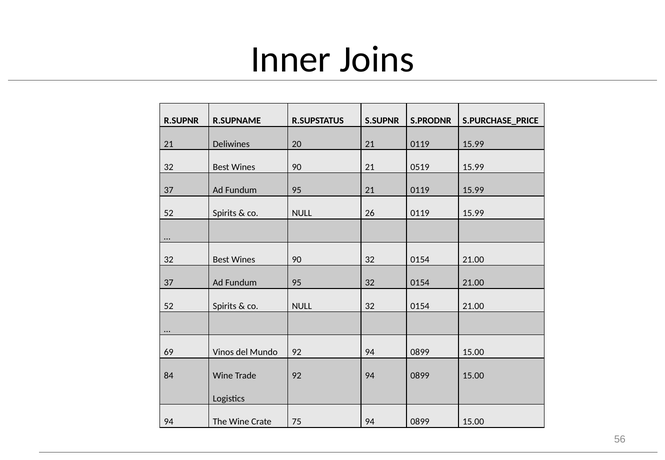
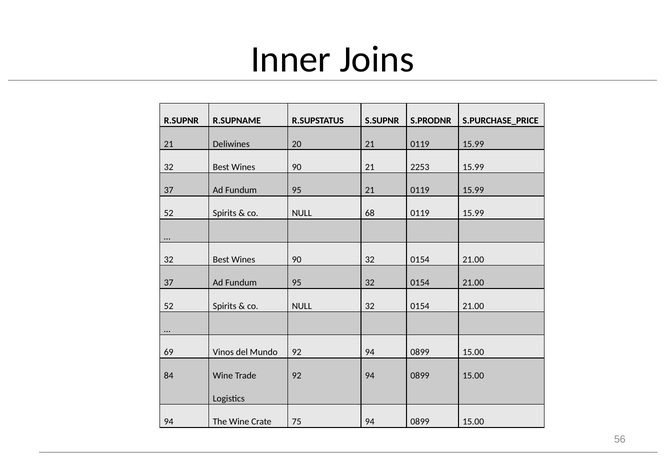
0519: 0519 -> 2253 (420, 167)
26: 26 -> 68 (370, 214)
